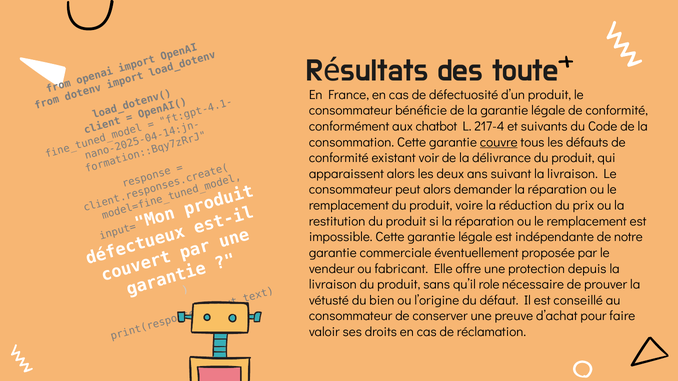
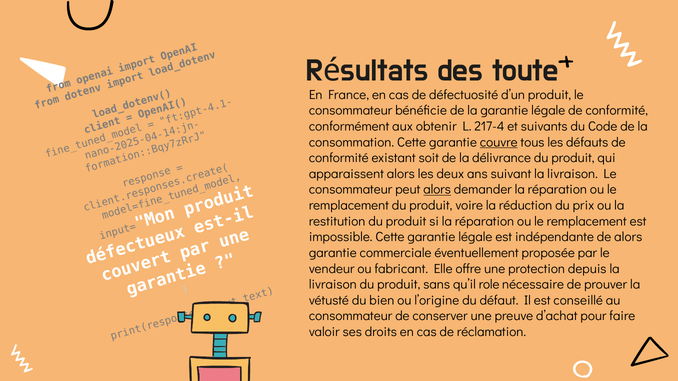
chatbot: chatbot -> obtenir (436, 126)
voir: voir -> soit (429, 158)
alors underline: none -> present (437, 190)
de notre: notre -> alors (628, 237)
